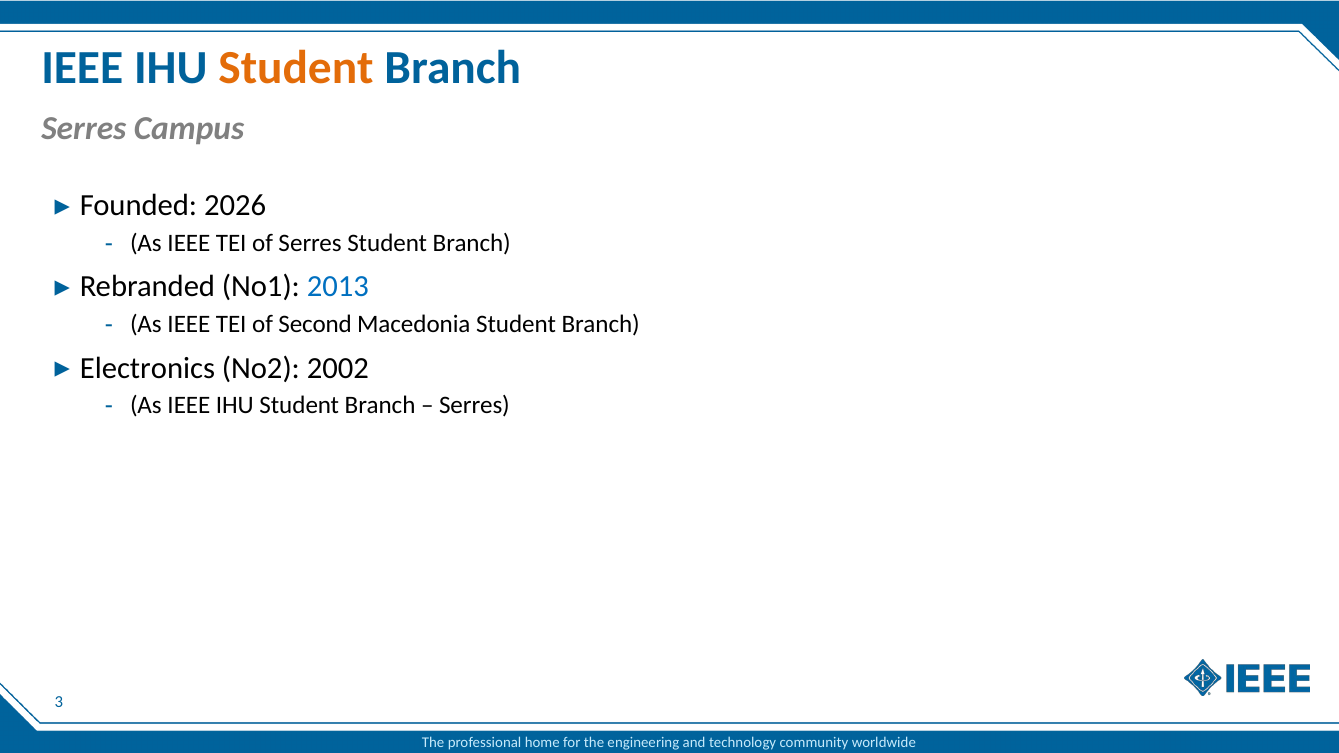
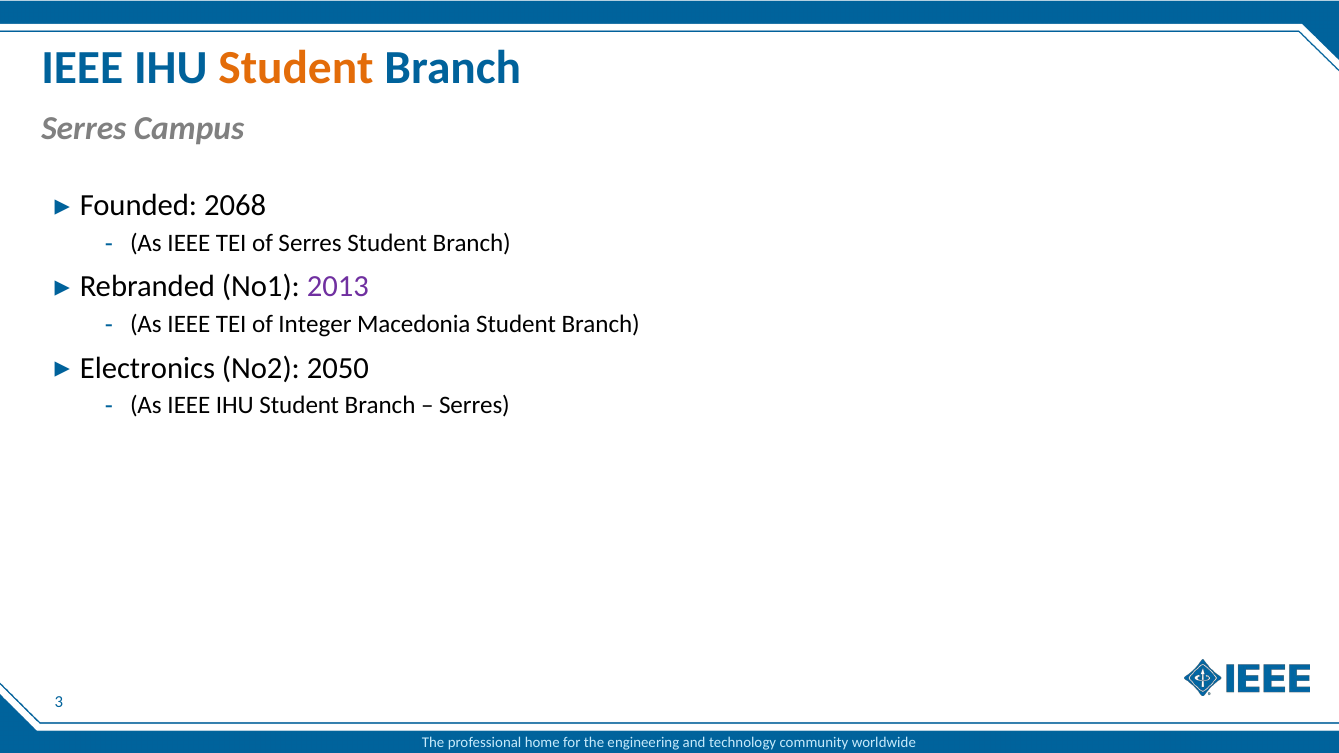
2026: 2026 -> 2068 (235, 206)
2013 colour: blue -> purple (338, 287)
Second: Second -> Integer (315, 324)
2002: 2002 -> 2050 (338, 368)
